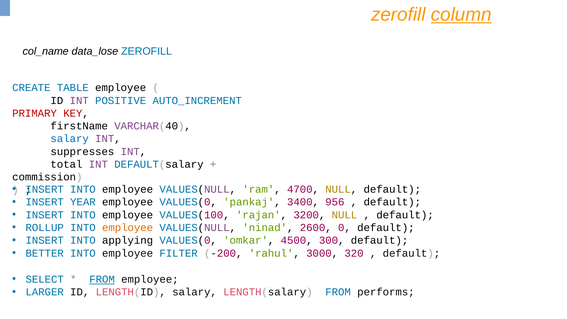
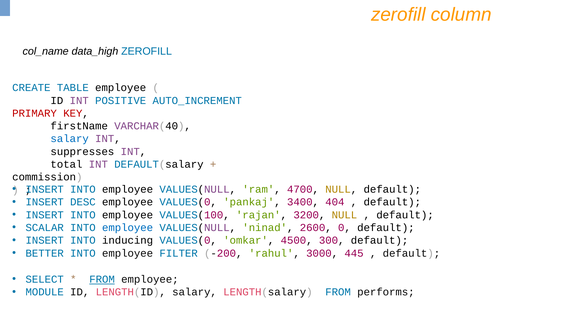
column underline: present -> none (461, 15)
data_lose: data_lose -> data_high (95, 51)
YEAR: YEAR -> DESC (83, 202)
956: 956 -> 404 (335, 202)
ROLLUP: ROLLUP -> SCALAR (45, 228)
employee colour: orange -> blue (128, 228)
applying: applying -> inducing (128, 240)
320: 320 -> 445 (354, 253)
LARGER: LARGER -> MODULE (45, 292)
